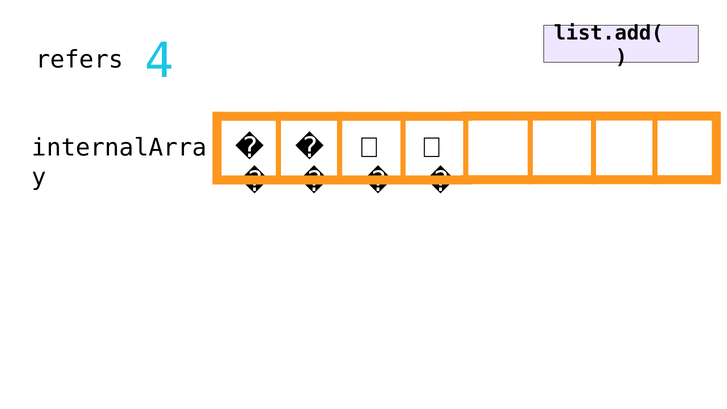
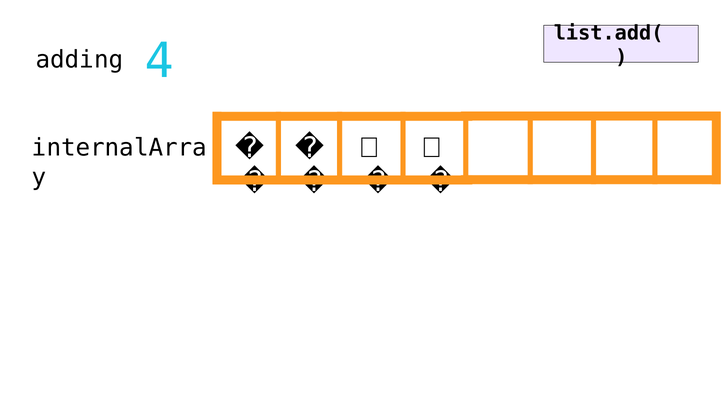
refers: refers -> adding (79, 60)
